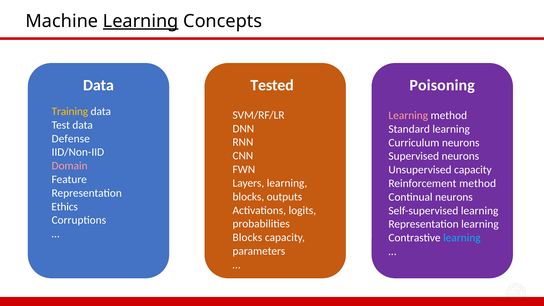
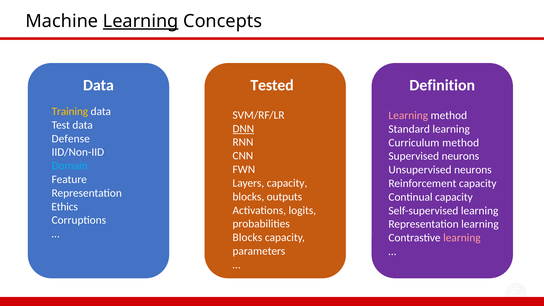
Poisoning: Poisoning -> Definition (442, 85)
DNN underline: none -> present (243, 129)
Curriculum neurons: neurons -> method (461, 143)
Domain colour: pink -> light blue (70, 166)
Unsupervised capacity: capacity -> neurons (473, 170)
Layers learning: learning -> capacity (287, 183)
Reinforcement method: method -> capacity (478, 183)
Continual neurons: neurons -> capacity (454, 197)
learning colour: light blue -> pink (462, 238)
